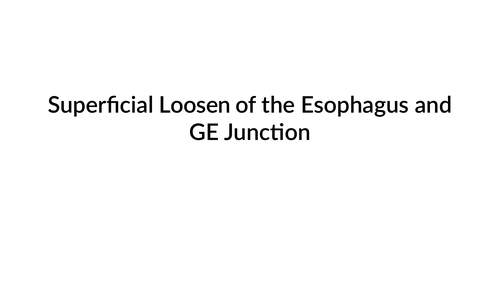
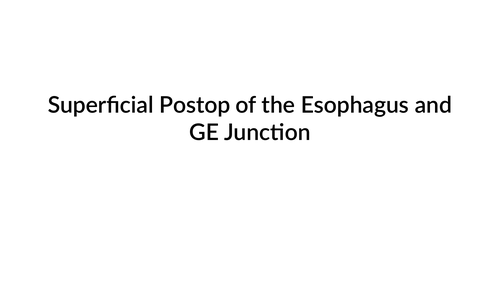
Loosen: Loosen -> Postop (195, 105)
